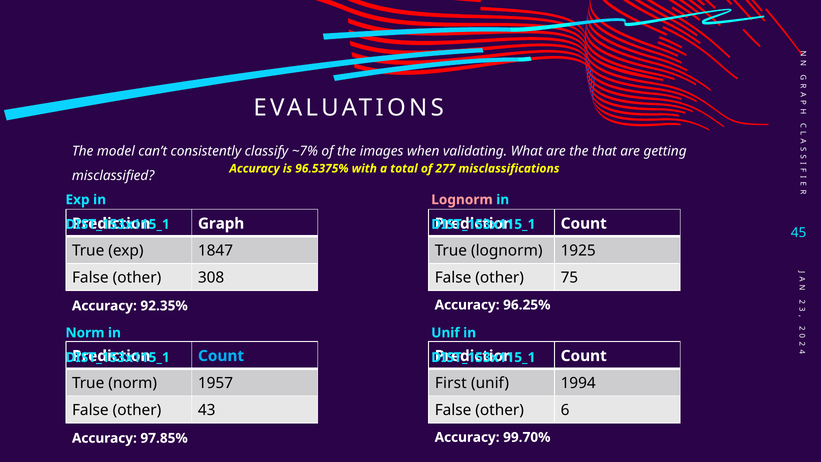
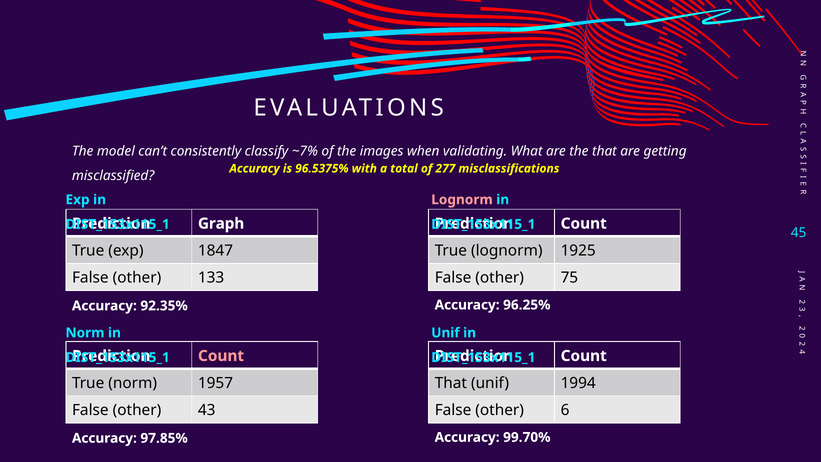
308: 308 -> 133 (211, 278)
Count colour: light blue -> pink (221, 356)
First: First -> That (451, 383)
